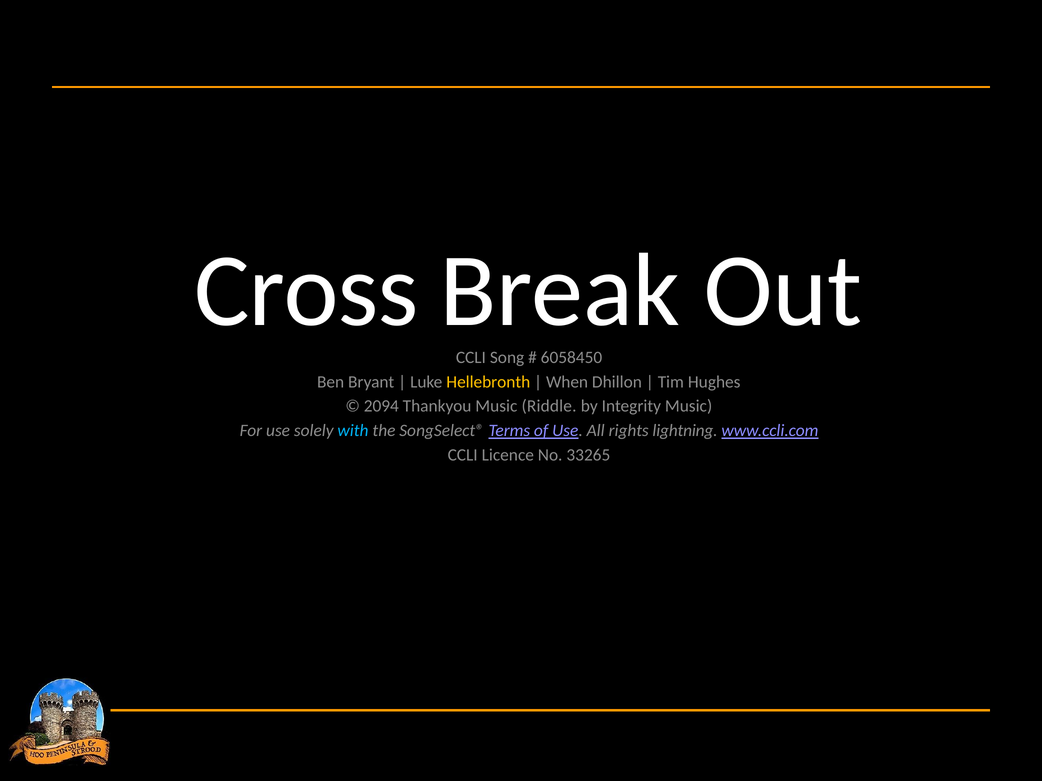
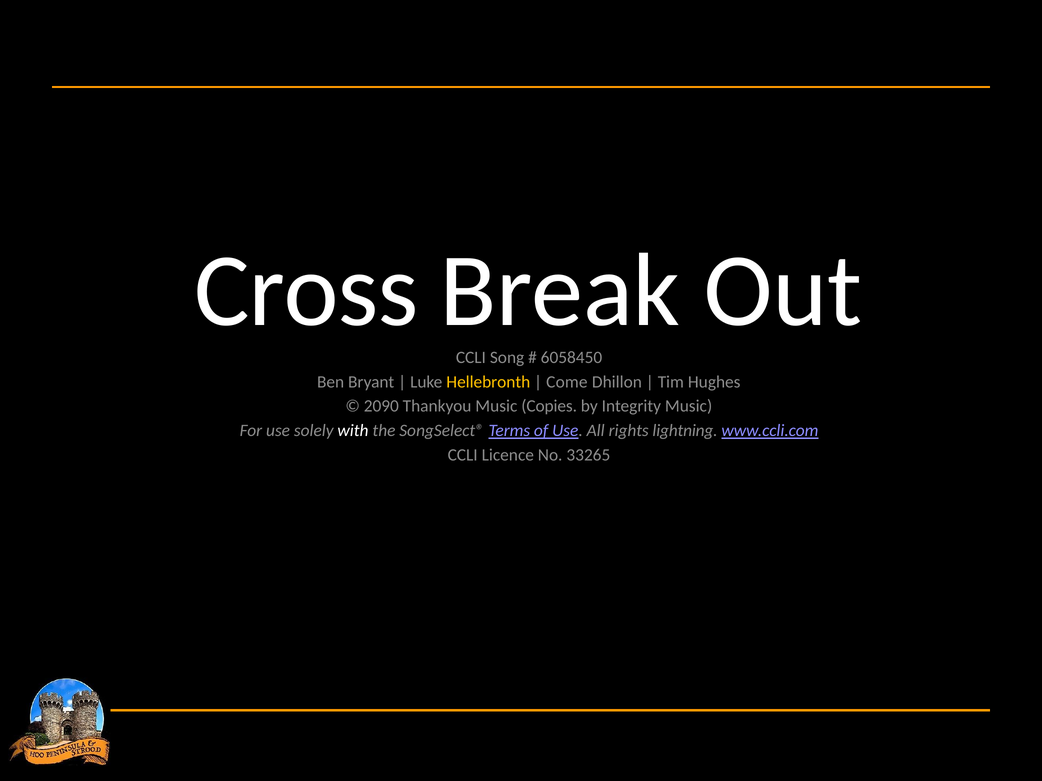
When: When -> Come (567, 382)
2094: 2094 -> 2090 (381, 407)
Riddle: Riddle -> Copies (549, 407)
with colour: light blue -> white (353, 431)
